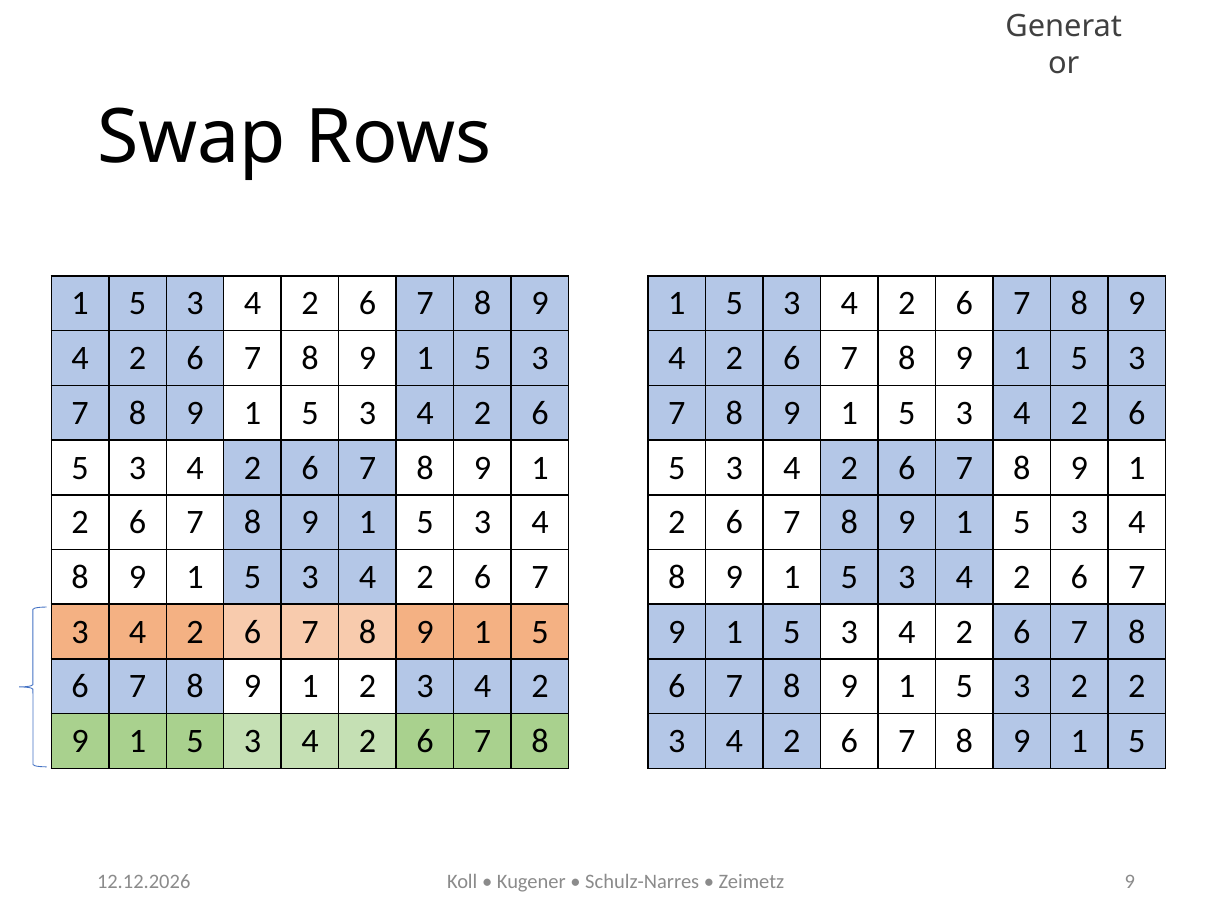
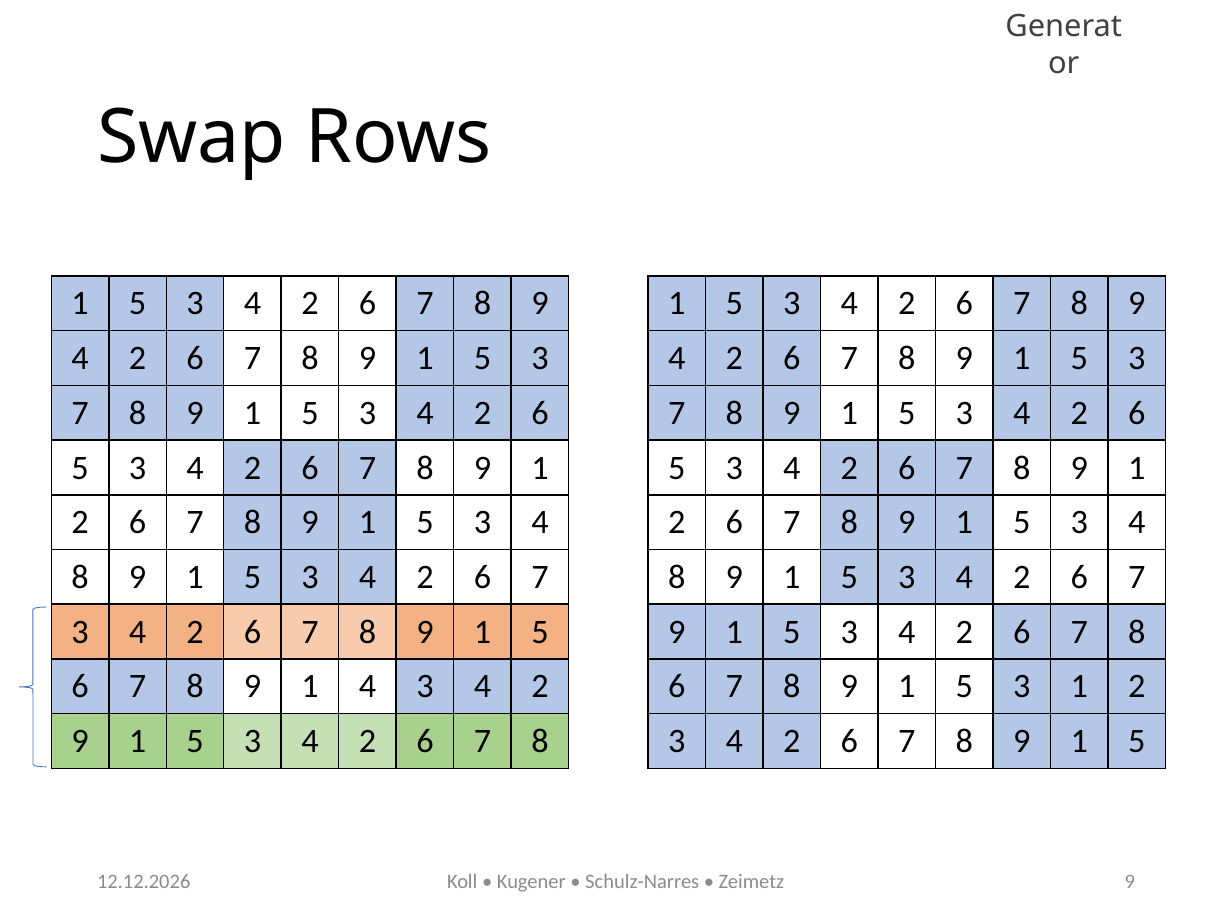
2: 2 -> 4 (367, 687)
3 2: 2 -> 1 (1079, 687)
